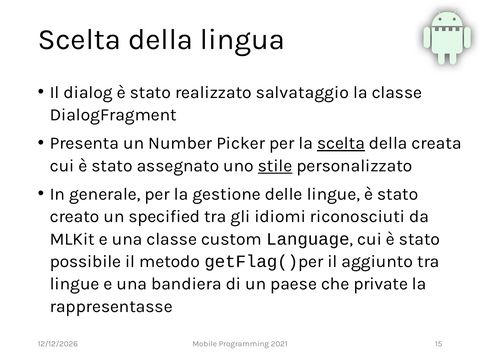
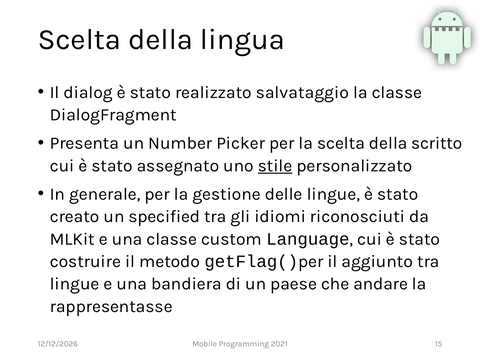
scelta underline: present -> none (341, 143)
creata: creata -> scritto (437, 143)
possibile: possibile -> costruire (85, 261)
private: private -> andare (381, 284)
